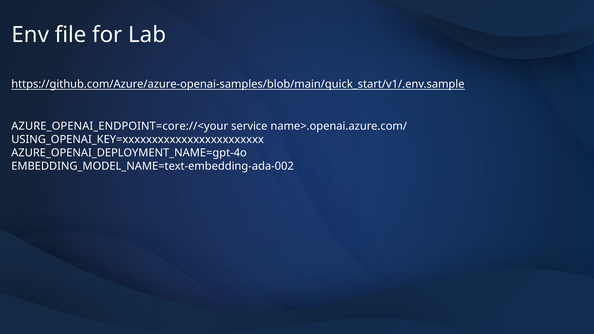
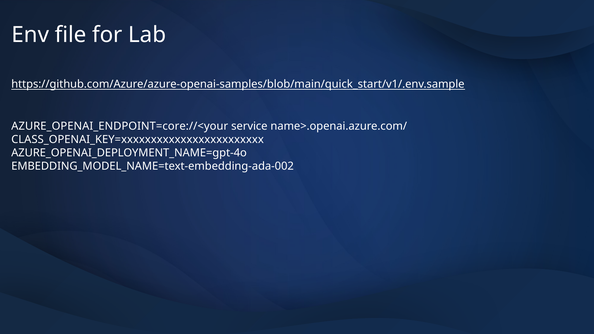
USING_OPENAI_KEY=xxxxxxxxxxxxxxxxxxxxxxxx: USING_OPENAI_KEY=xxxxxxxxxxxxxxxxxxxxxxxx -> CLASS_OPENAI_KEY=xxxxxxxxxxxxxxxxxxxxxxxx (138, 140)
